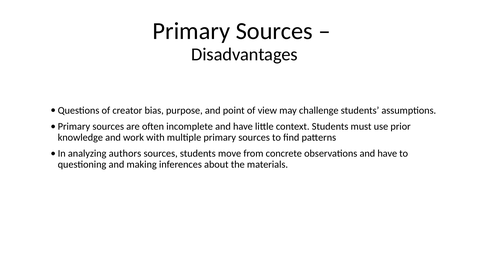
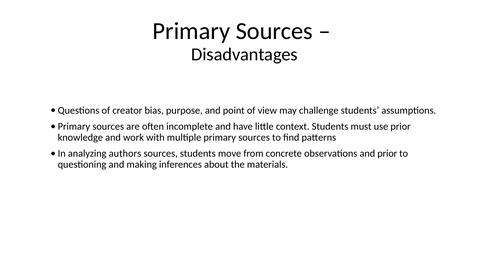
observations and have: have -> prior (387, 154)
